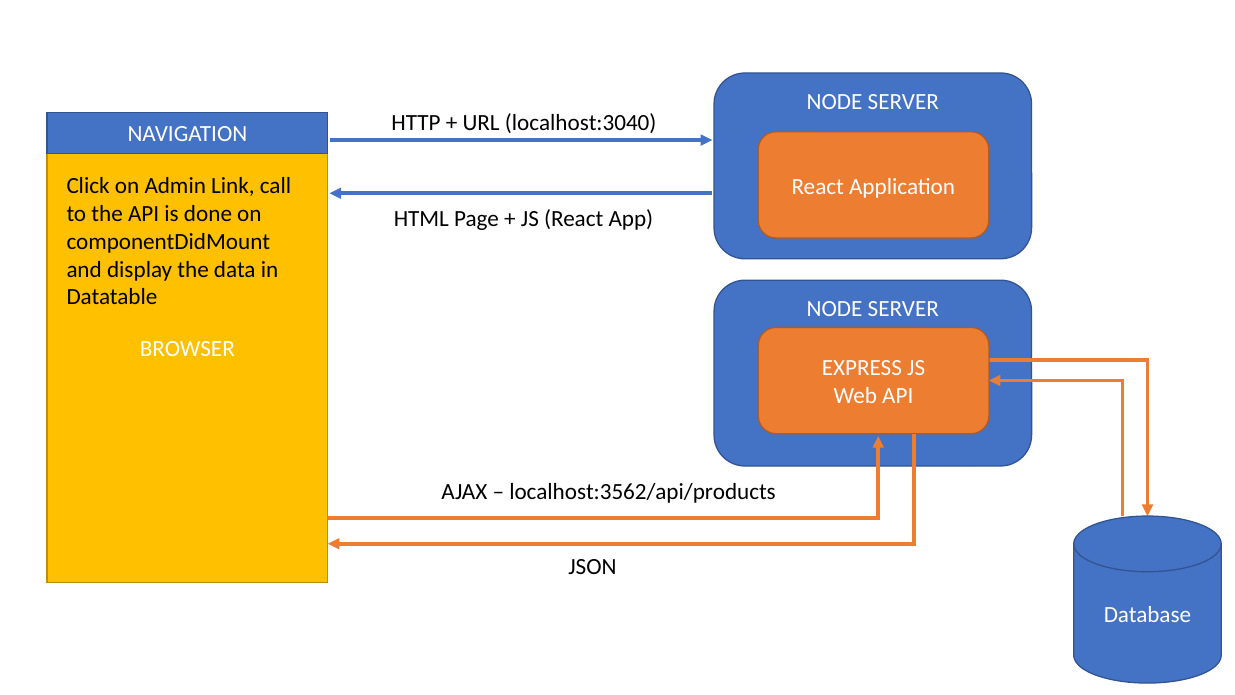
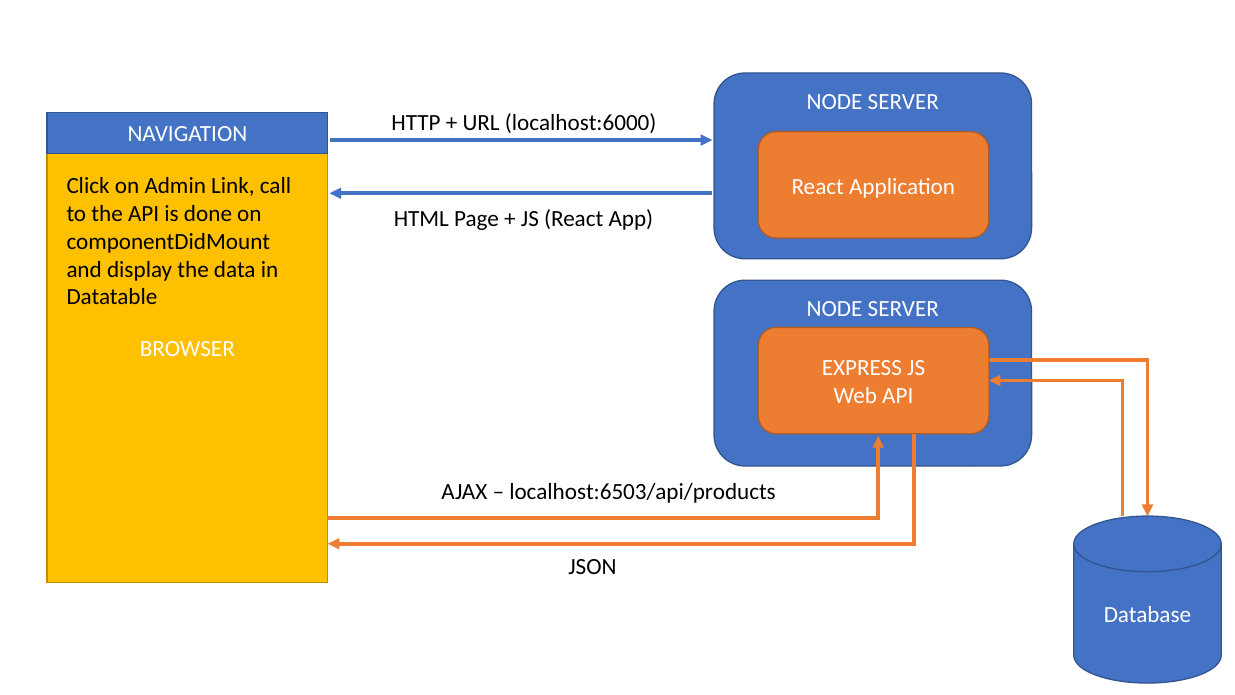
localhost:3040: localhost:3040 -> localhost:6000 (581, 123)
localhost:3562/api/products: localhost:3562/api/products -> localhost:6503/api/products (643, 492)
